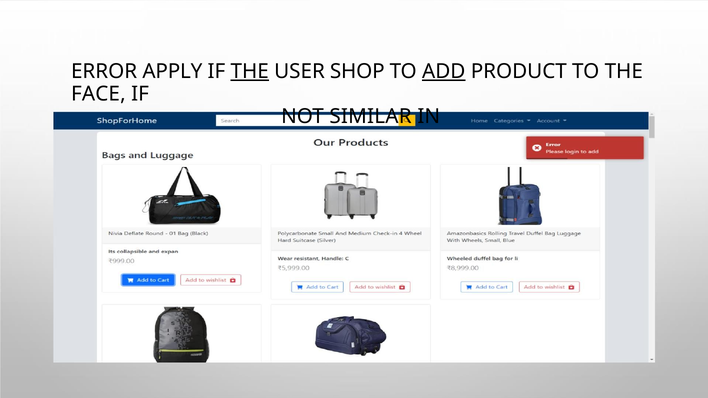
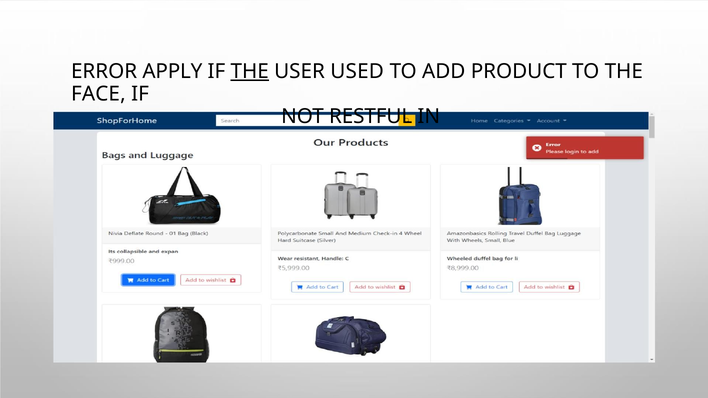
SHOP: SHOP -> USED (357, 71)
ADD underline: present -> none (444, 71)
SIMILAR: SIMILAR -> RESTFUL (371, 116)
